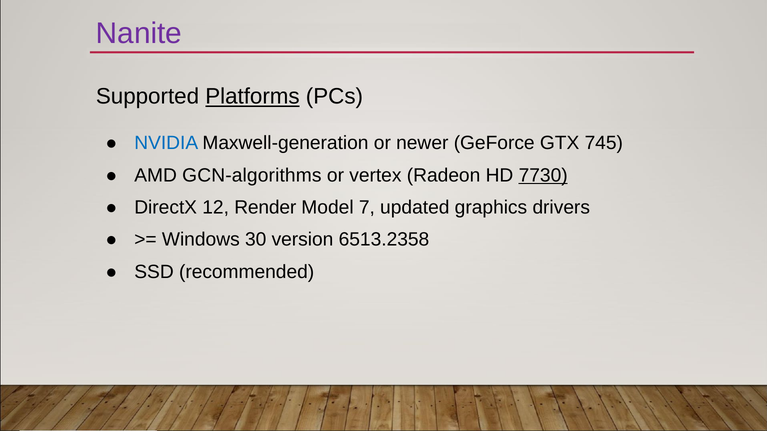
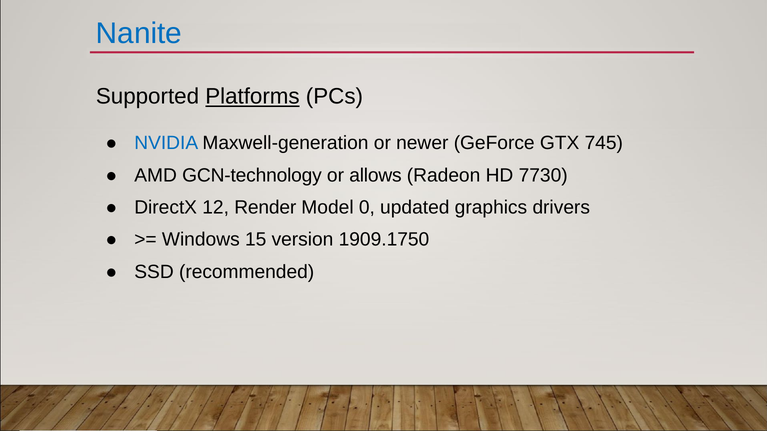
Nanite colour: purple -> blue (139, 34)
GCN-algorithms: GCN-algorithms -> GCN-technology (252, 176)
vertex: vertex -> allows (375, 176)
7730 underline: present -> none (543, 176)
7: 7 -> 0 (367, 208)
30: 30 -> 15 (256, 240)
6513.2358: 6513.2358 -> 1909.1750 (384, 240)
